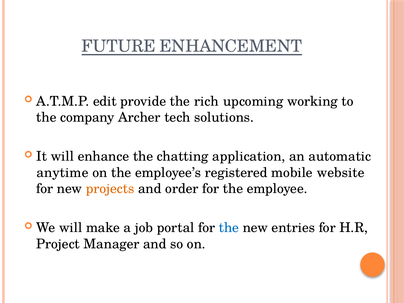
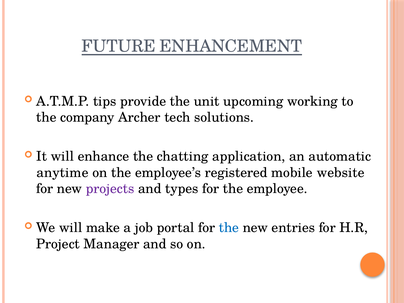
edit: edit -> tips (105, 101)
rich: rich -> unit (207, 101)
projects colour: orange -> purple (110, 189)
order: order -> types (182, 189)
